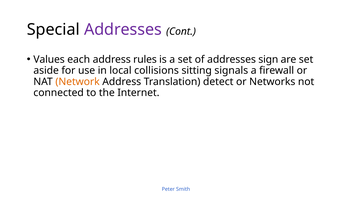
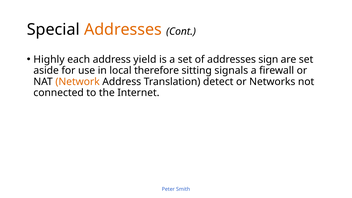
Addresses colour: purple -> orange (123, 30)
Values: Values -> Highly (49, 60)
rules: rules -> yield (145, 60)
collisions: collisions -> therefore (157, 71)
